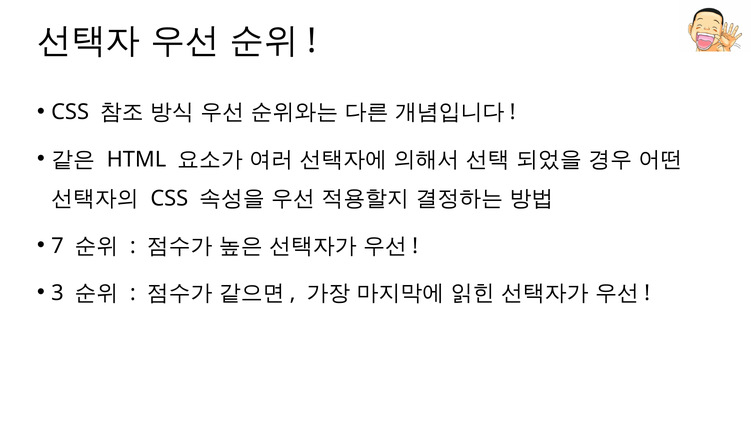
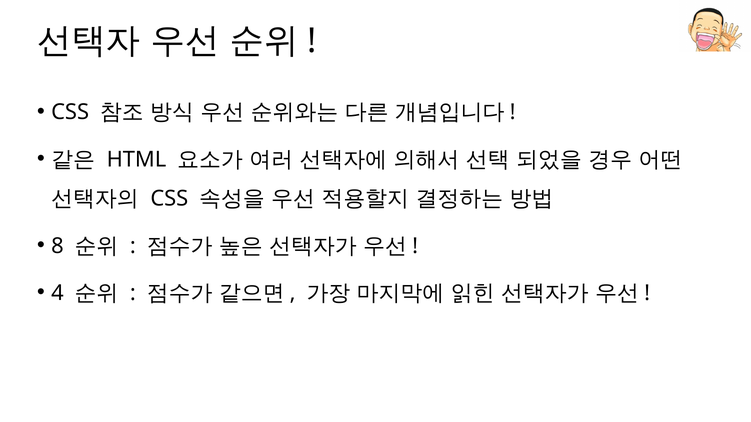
7: 7 -> 8 (57, 246)
3: 3 -> 4 (57, 293)
